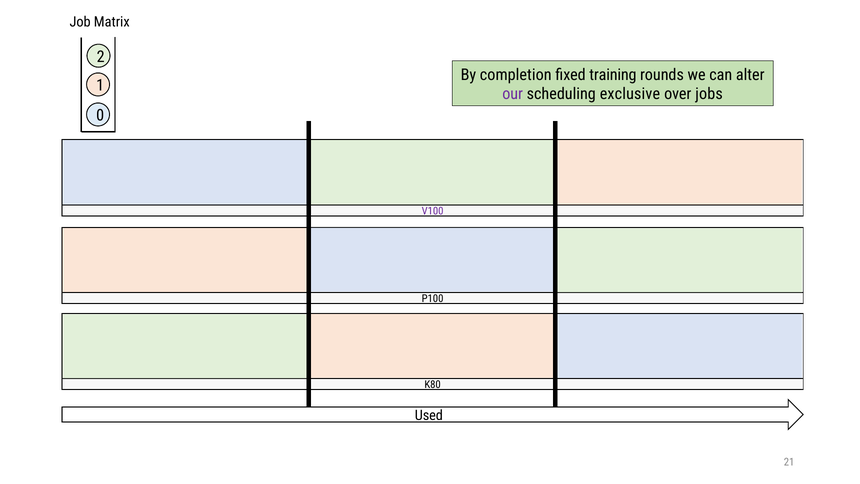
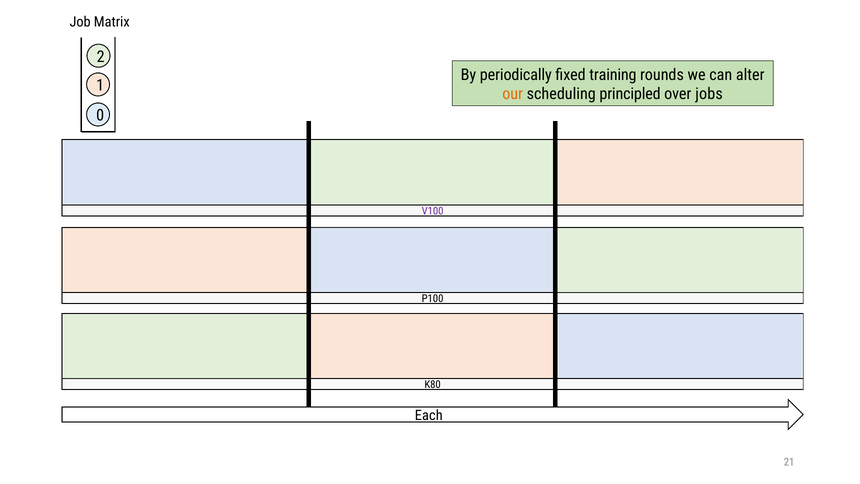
completion: completion -> periodically (516, 75)
our colour: purple -> orange (513, 94)
exclusive: exclusive -> principled (630, 94)
Used: Used -> Each (429, 415)
